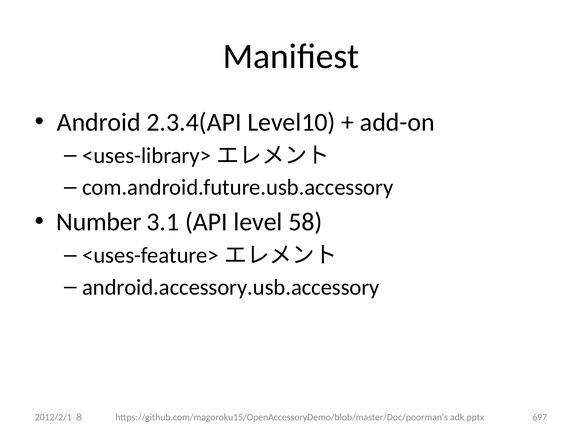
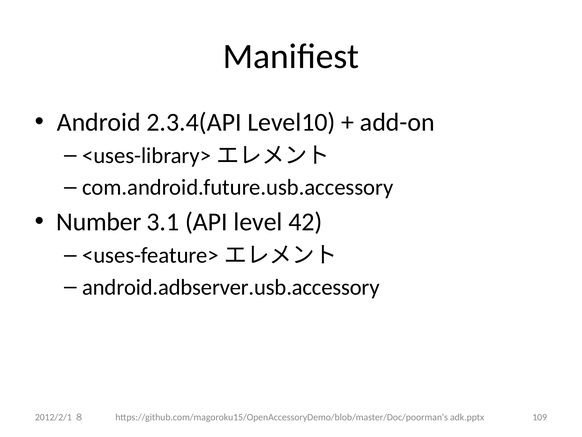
58: 58 -> 42 (305, 222)
android.accessory.usb.accessory: android.accessory.usb.accessory -> android.adbserver.usb.accessory (231, 287)
697: 697 -> 109 (540, 417)
